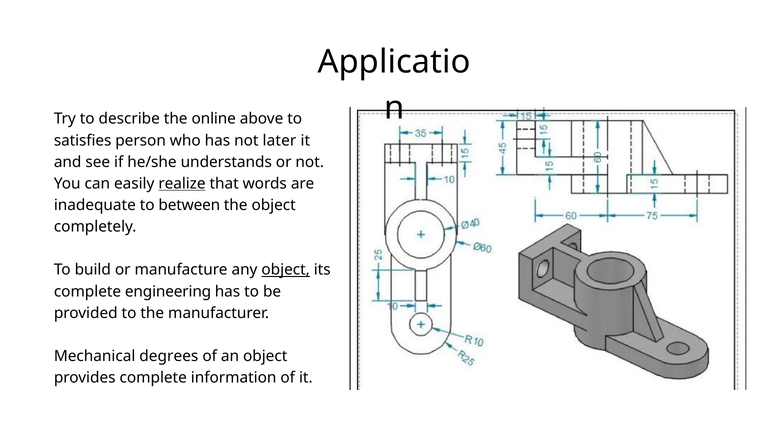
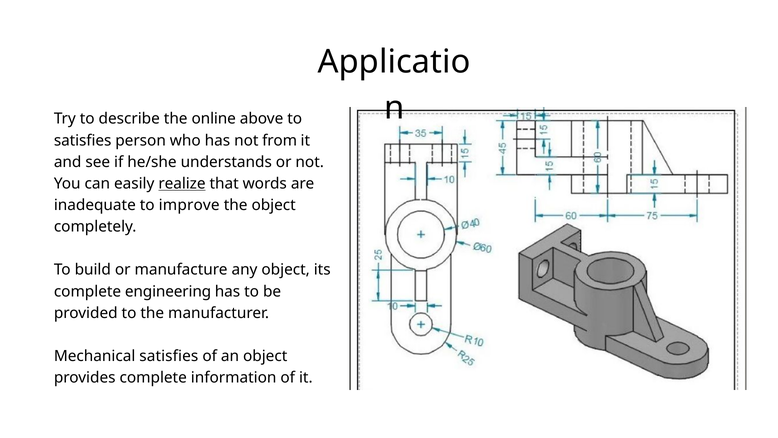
later: later -> from (280, 140)
between: between -> improve (189, 205)
object underline: present -> none (286, 270)
Mechanical degrees: degrees -> satisfies (169, 356)
